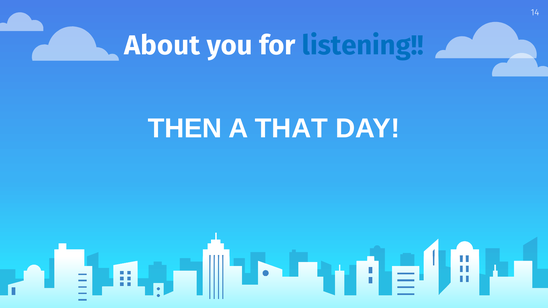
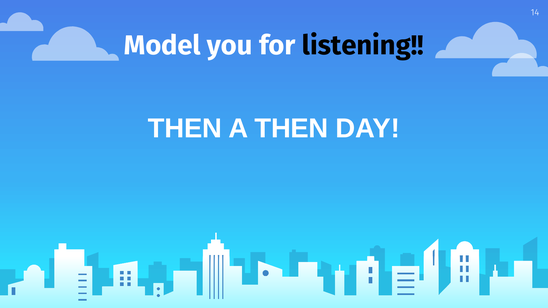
About: About -> Model (162, 45)
listening colour: blue -> black (363, 45)
A THAT: THAT -> THEN (291, 129)
